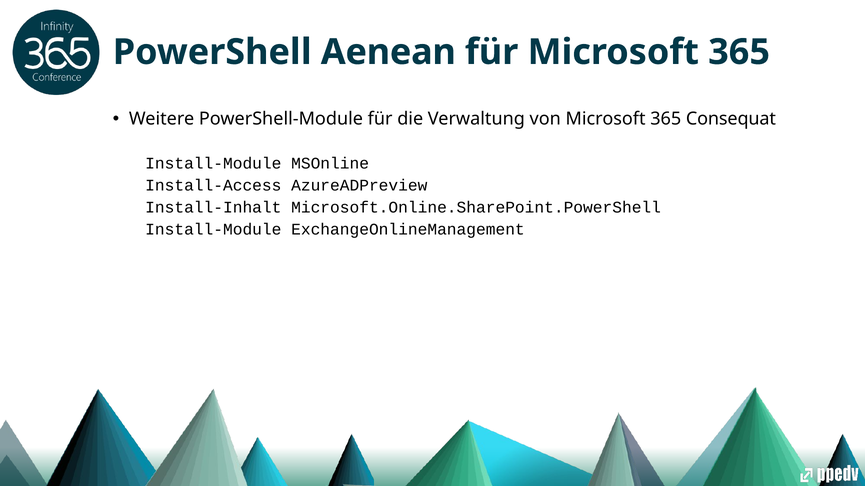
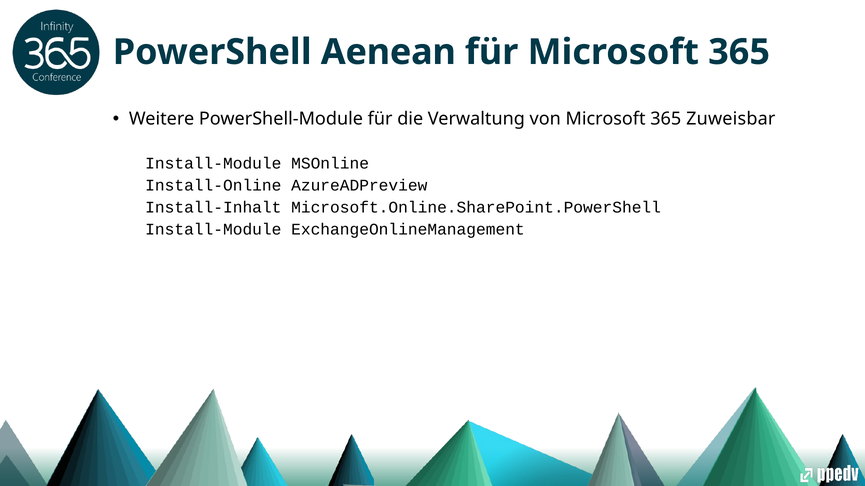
Consequat: Consequat -> Zuweisbar (731, 119)
Install-Access: Install-Access -> Install-Online (213, 186)
